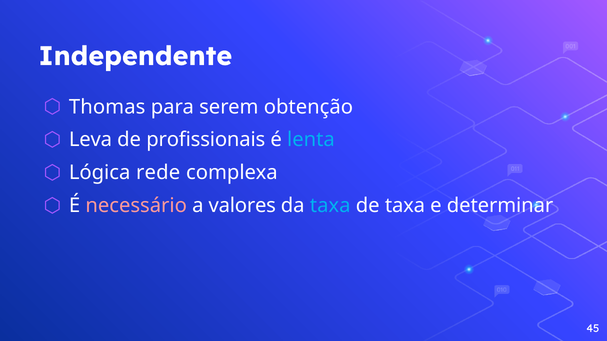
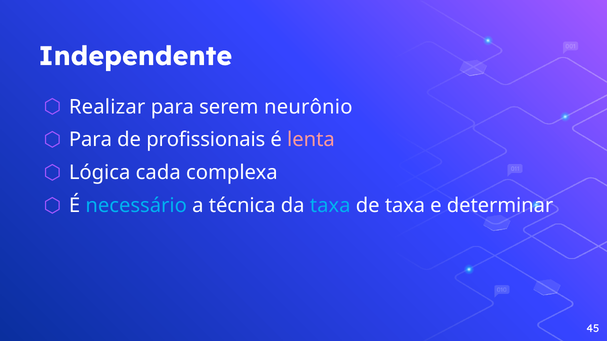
Thomas: Thomas -> Realizar (107, 107)
obtenção: obtenção -> neurônio (308, 107)
Leva: Leva -> Para (90, 140)
lenta colour: light blue -> pink (311, 140)
rede: rede -> cada (158, 173)
necessário colour: pink -> light blue (136, 206)
valores: valores -> técnica (242, 206)
